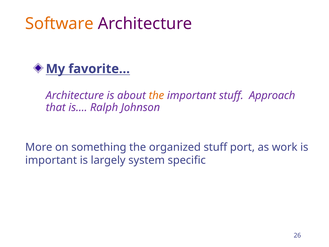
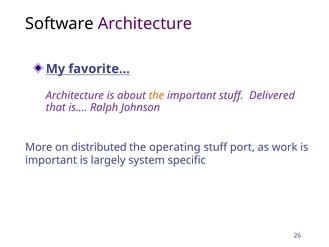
Software colour: orange -> black (59, 24)
Approach: Approach -> Delivered (272, 95)
something: something -> distributed (99, 147)
organized: organized -> operating (175, 147)
